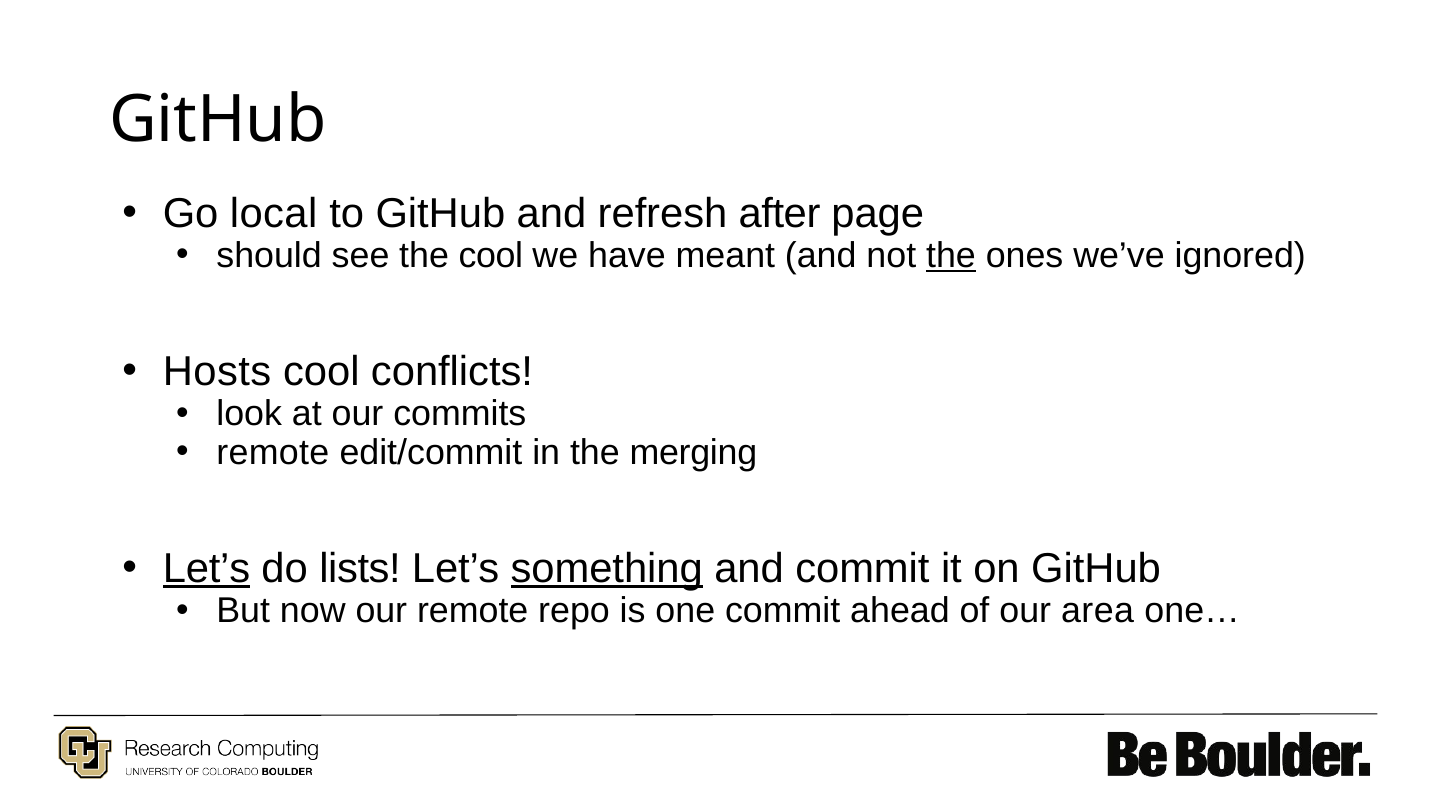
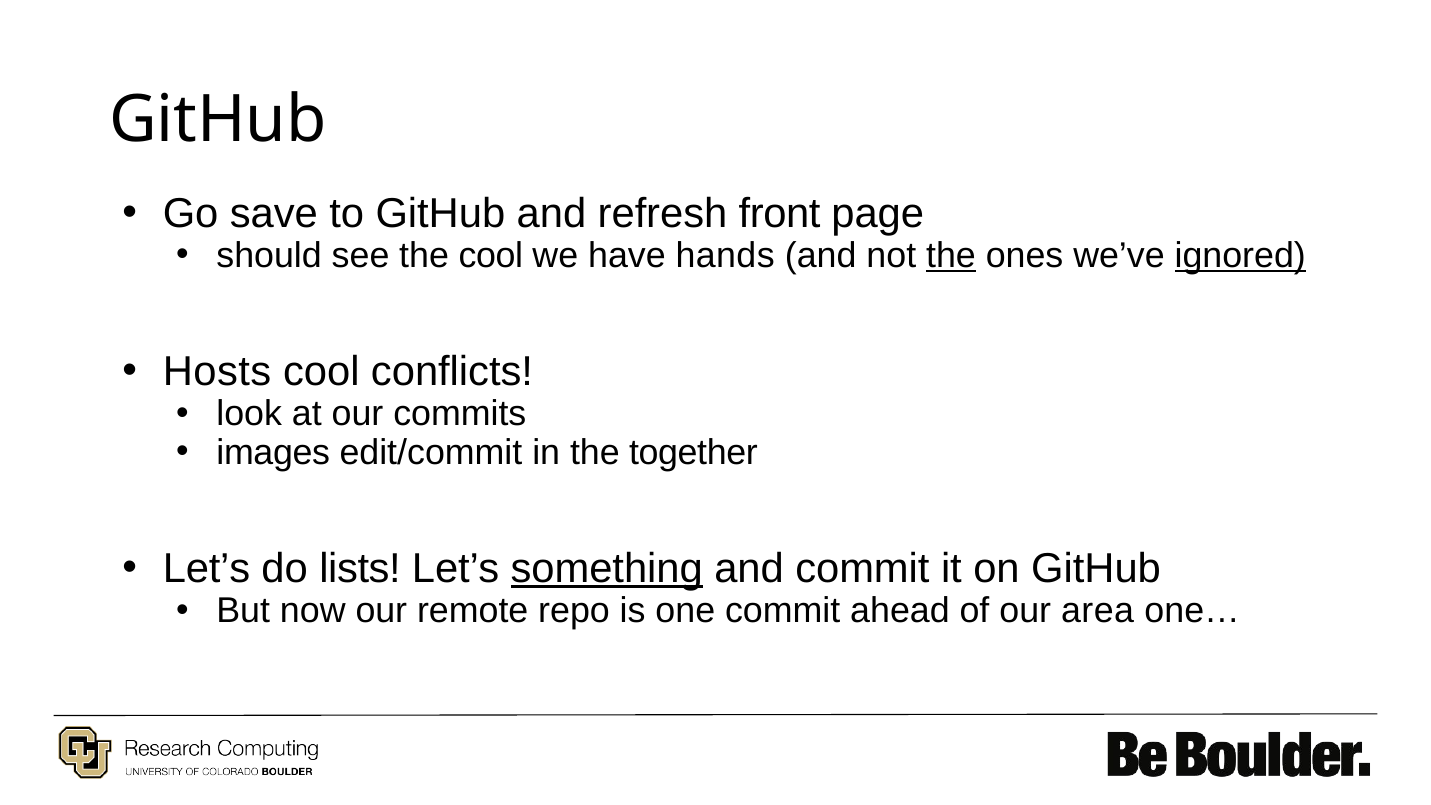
local: local -> save (274, 213)
after: after -> front (780, 213)
meant: meant -> hands (725, 255)
ignored underline: none -> present (1240, 255)
remote: remote -> images (273, 452)
merging: merging -> together (693, 452)
Let’s underline: present -> none (206, 569)
